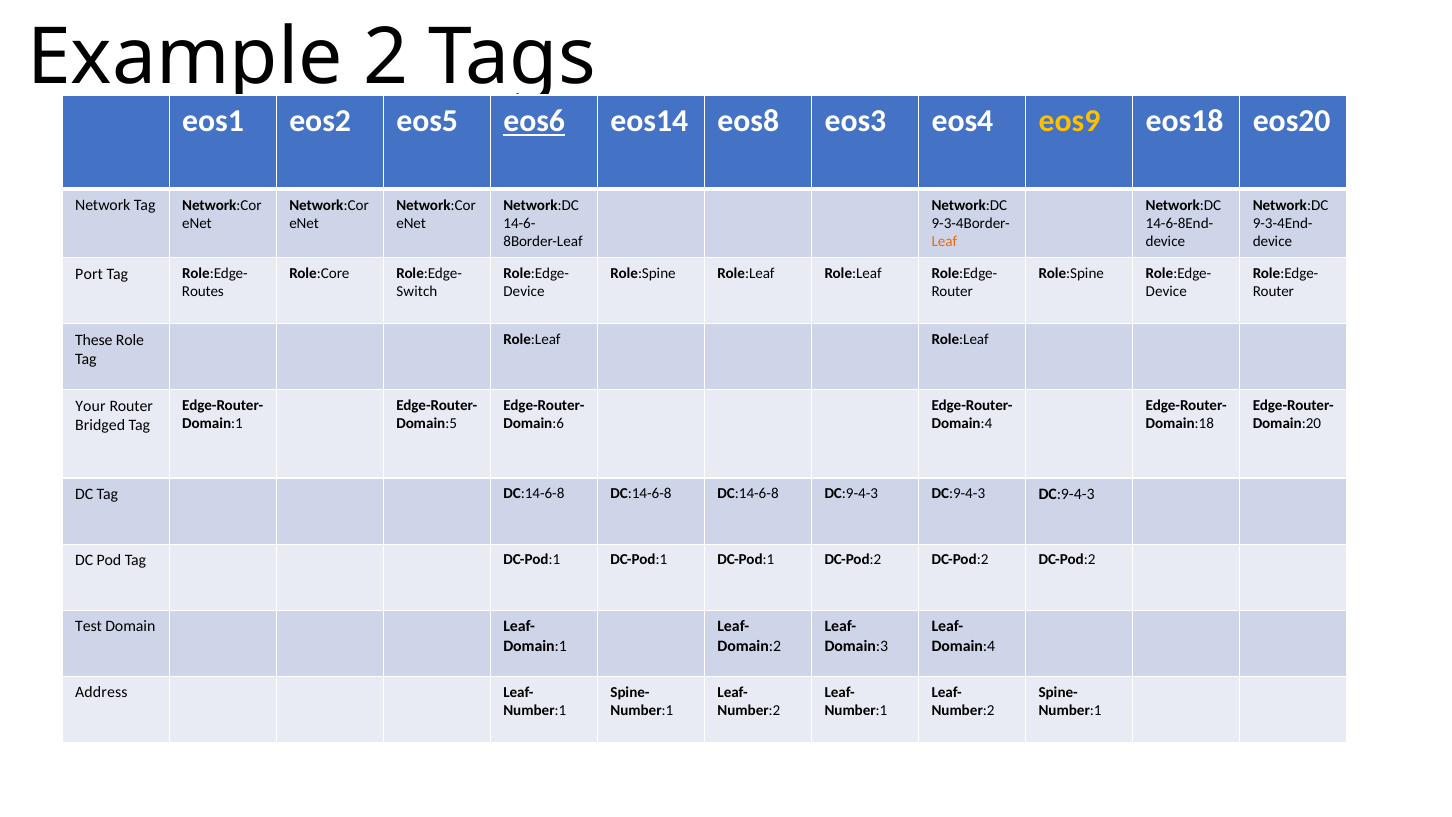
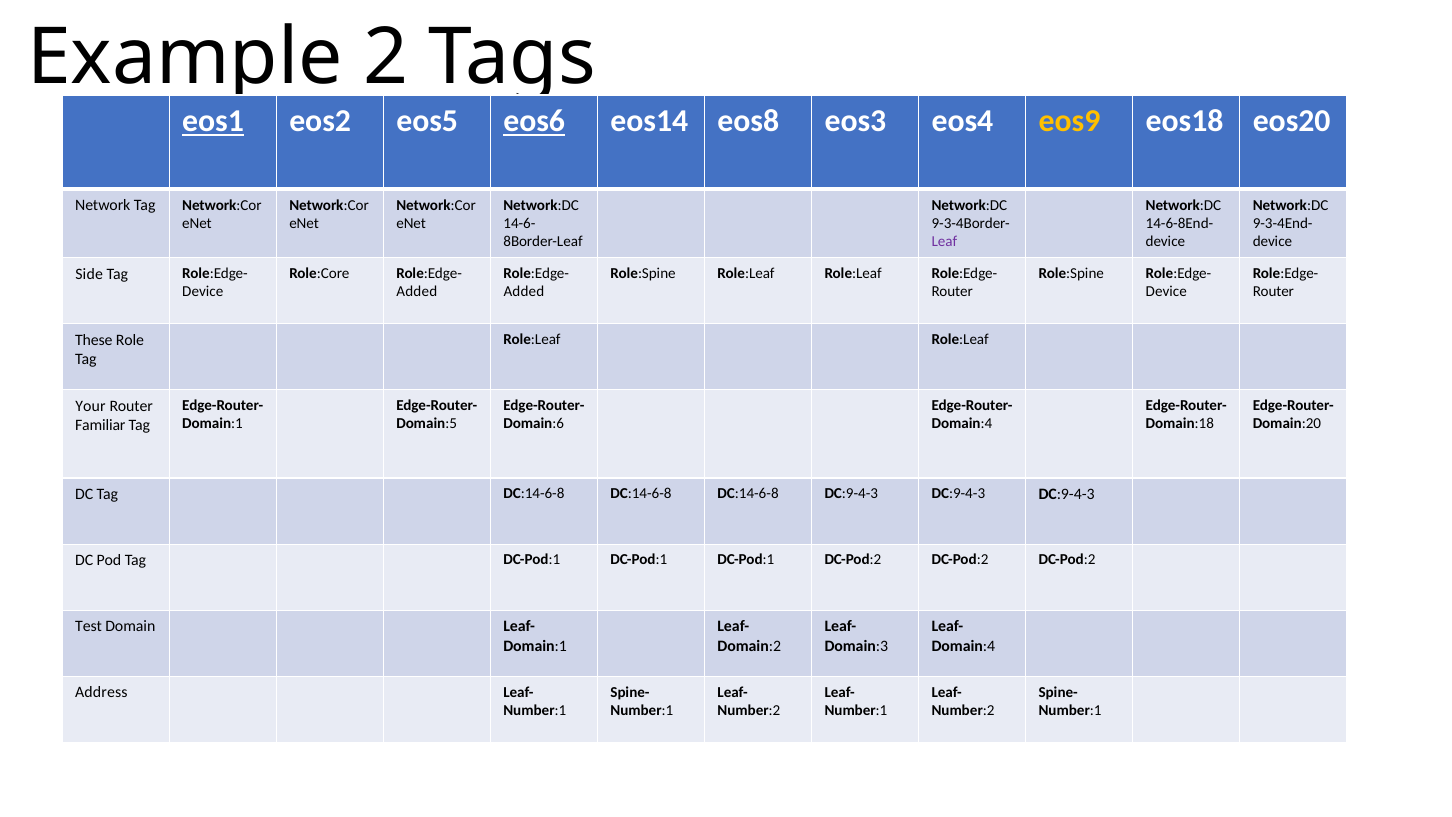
eos1 underline: none -> present (213, 121)
Leaf colour: orange -> purple (944, 242)
Port: Port -> Side (89, 274)
Routes: Routes -> Device (203, 292)
Switch: Switch -> Added (417, 292)
Device: Device -> Added (524, 292)
Bridged: Bridged -> Familiar (100, 425)
